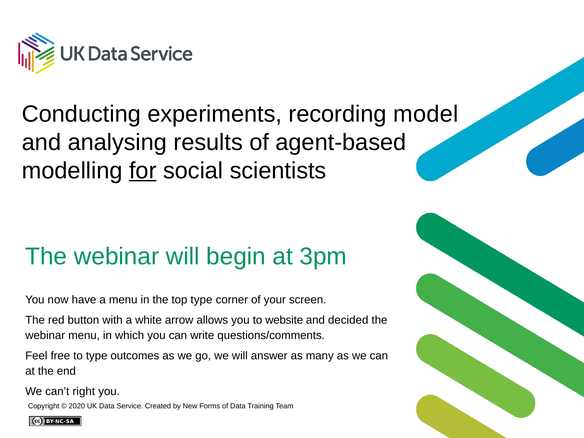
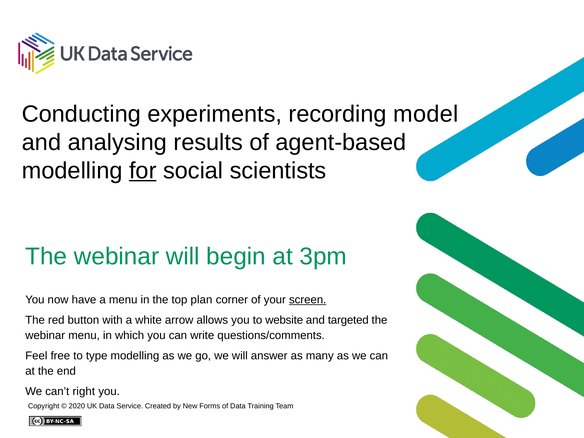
top type: type -> plan (201, 300)
screen underline: none -> present (308, 300)
decided: decided -> targeted (348, 320)
type outcomes: outcomes -> modelling (135, 356)
